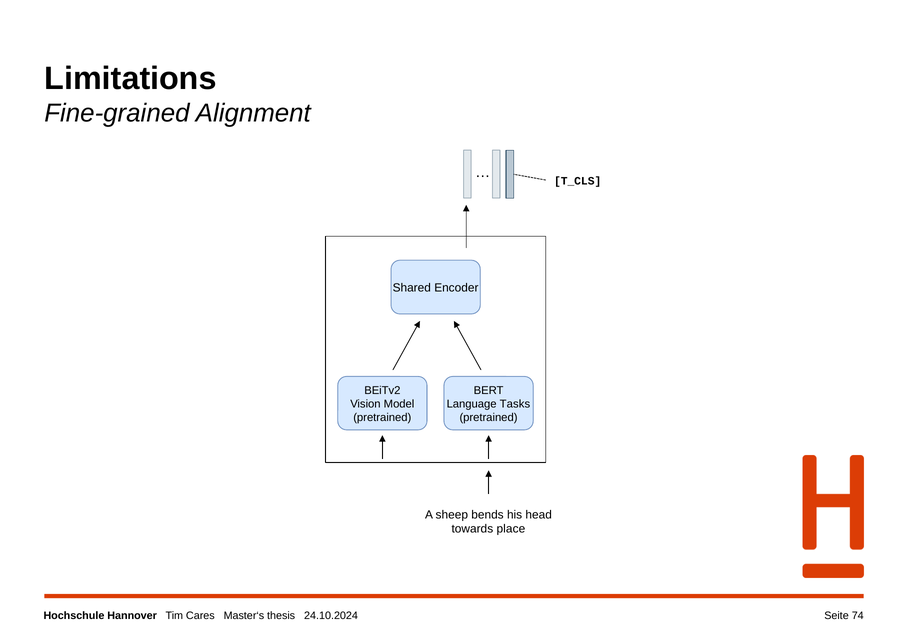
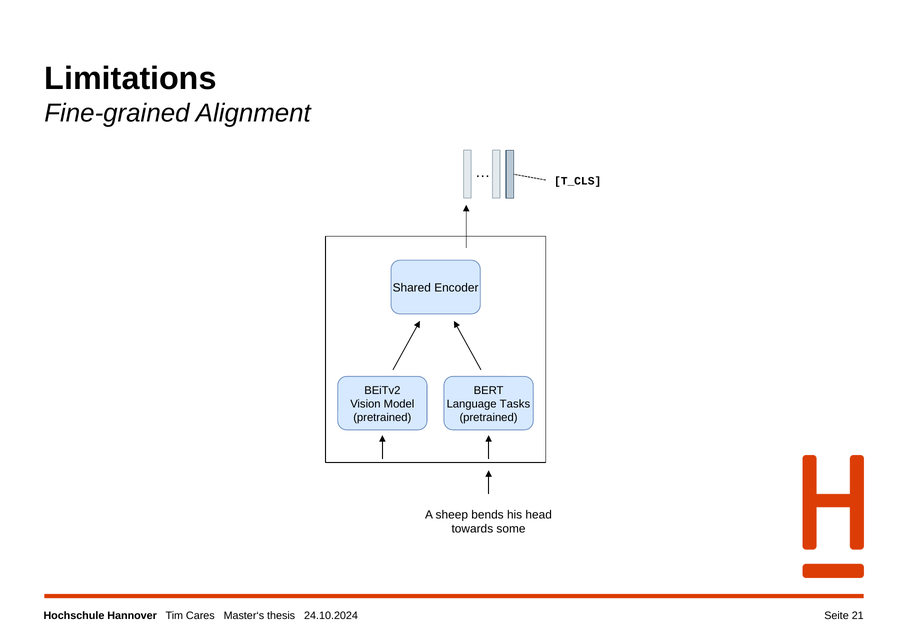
place: place -> some (511, 529)
74: 74 -> 21 (858, 616)
